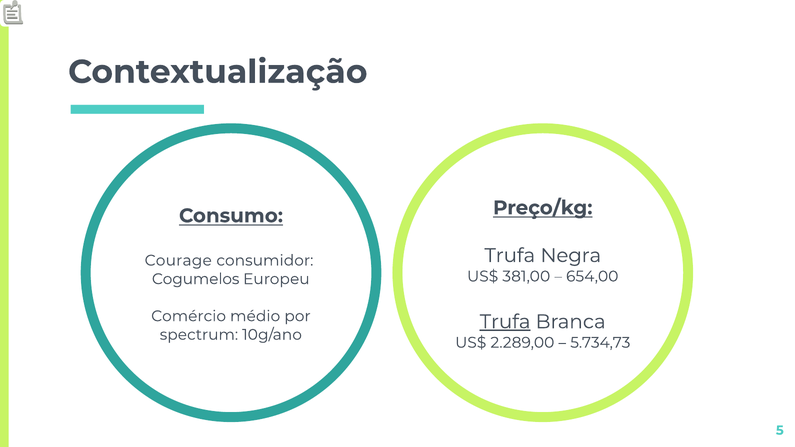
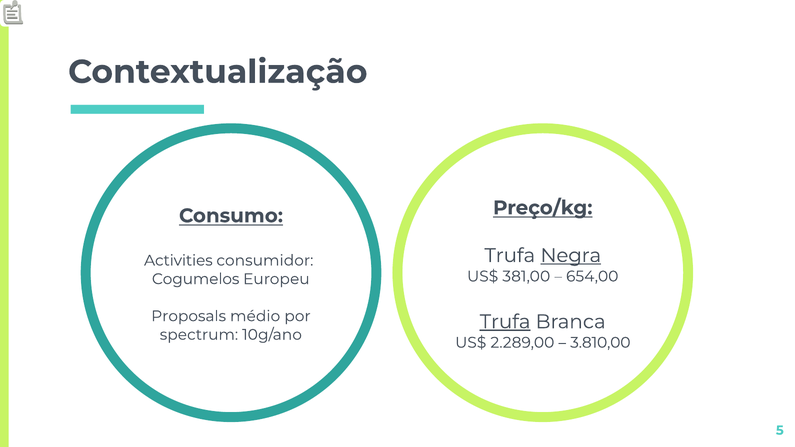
Negra underline: none -> present (571, 256)
Courage: Courage -> Activities (178, 261)
Comércio: Comércio -> Proposals (189, 316)
5.734,73: 5.734,73 -> 3.810,00 (600, 343)
